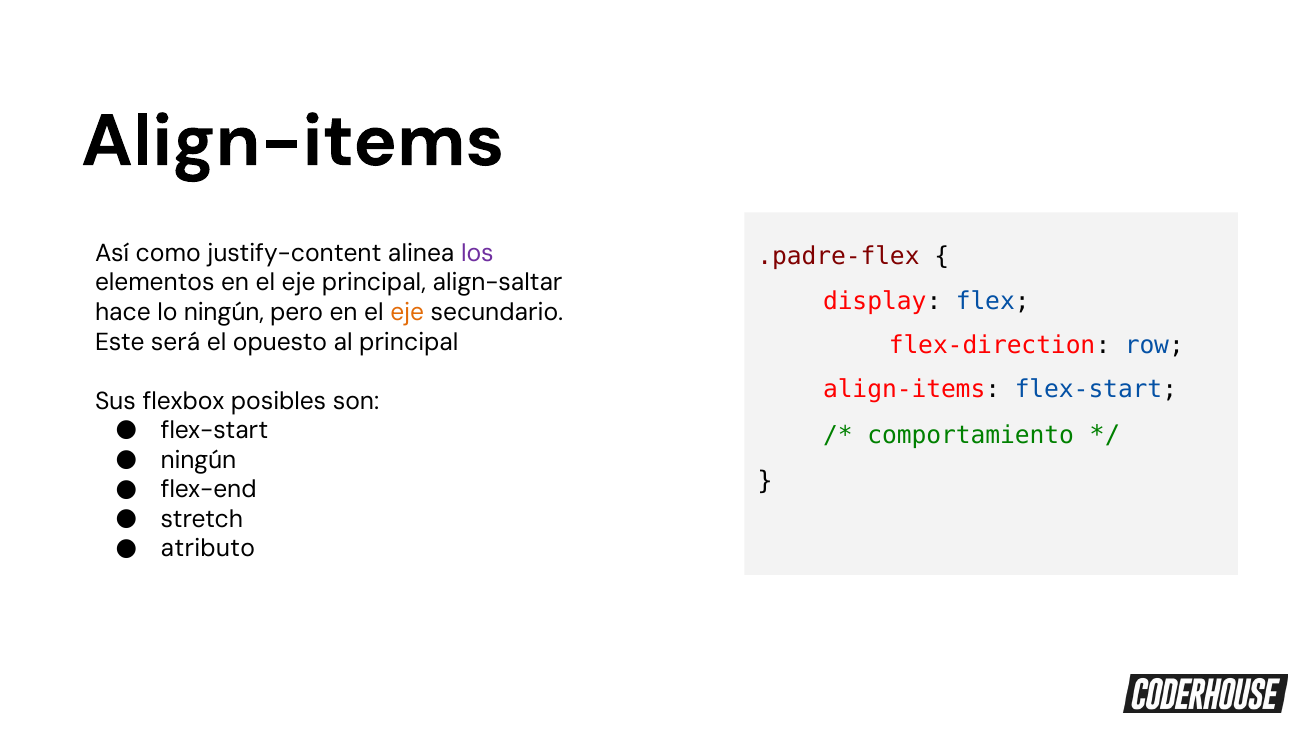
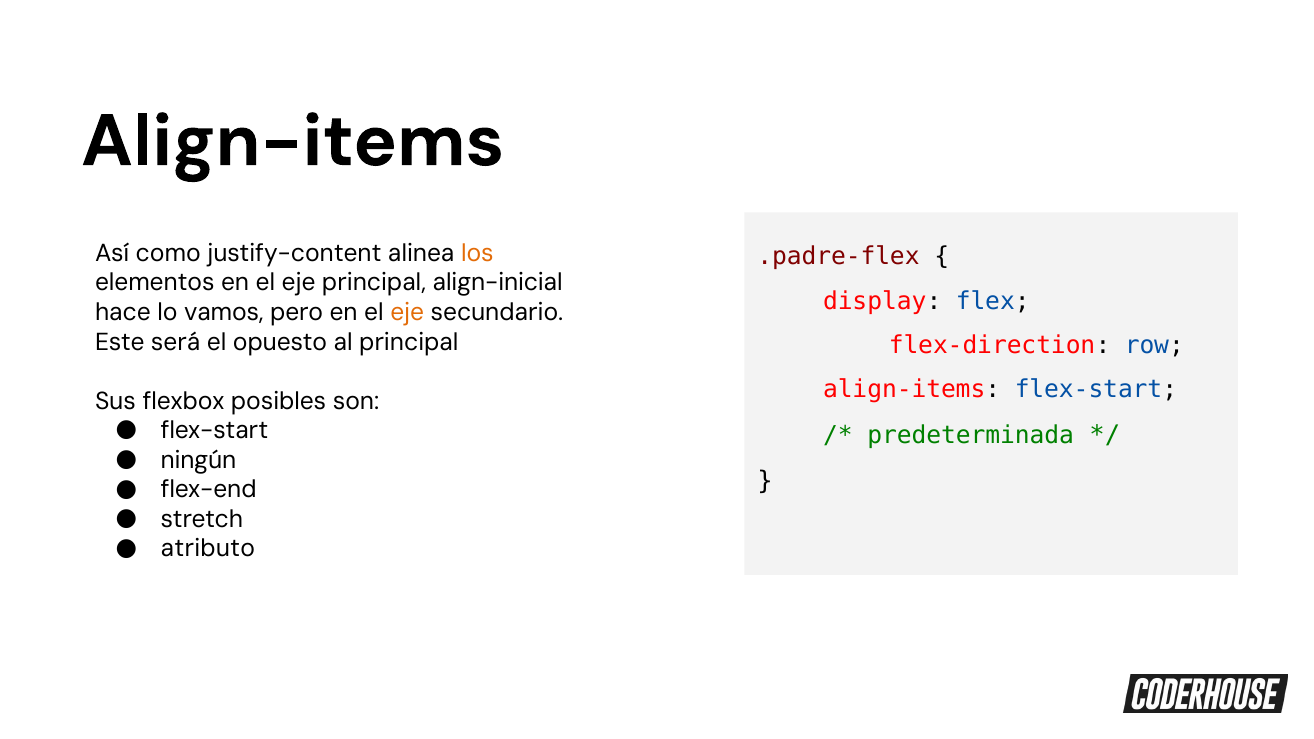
los colour: purple -> orange (477, 253)
align-saltar: align-saltar -> align-inicial (498, 283)
lo ningún: ningún -> vamos (224, 312)
comportamiento: comportamiento -> predeterminada (971, 435)
